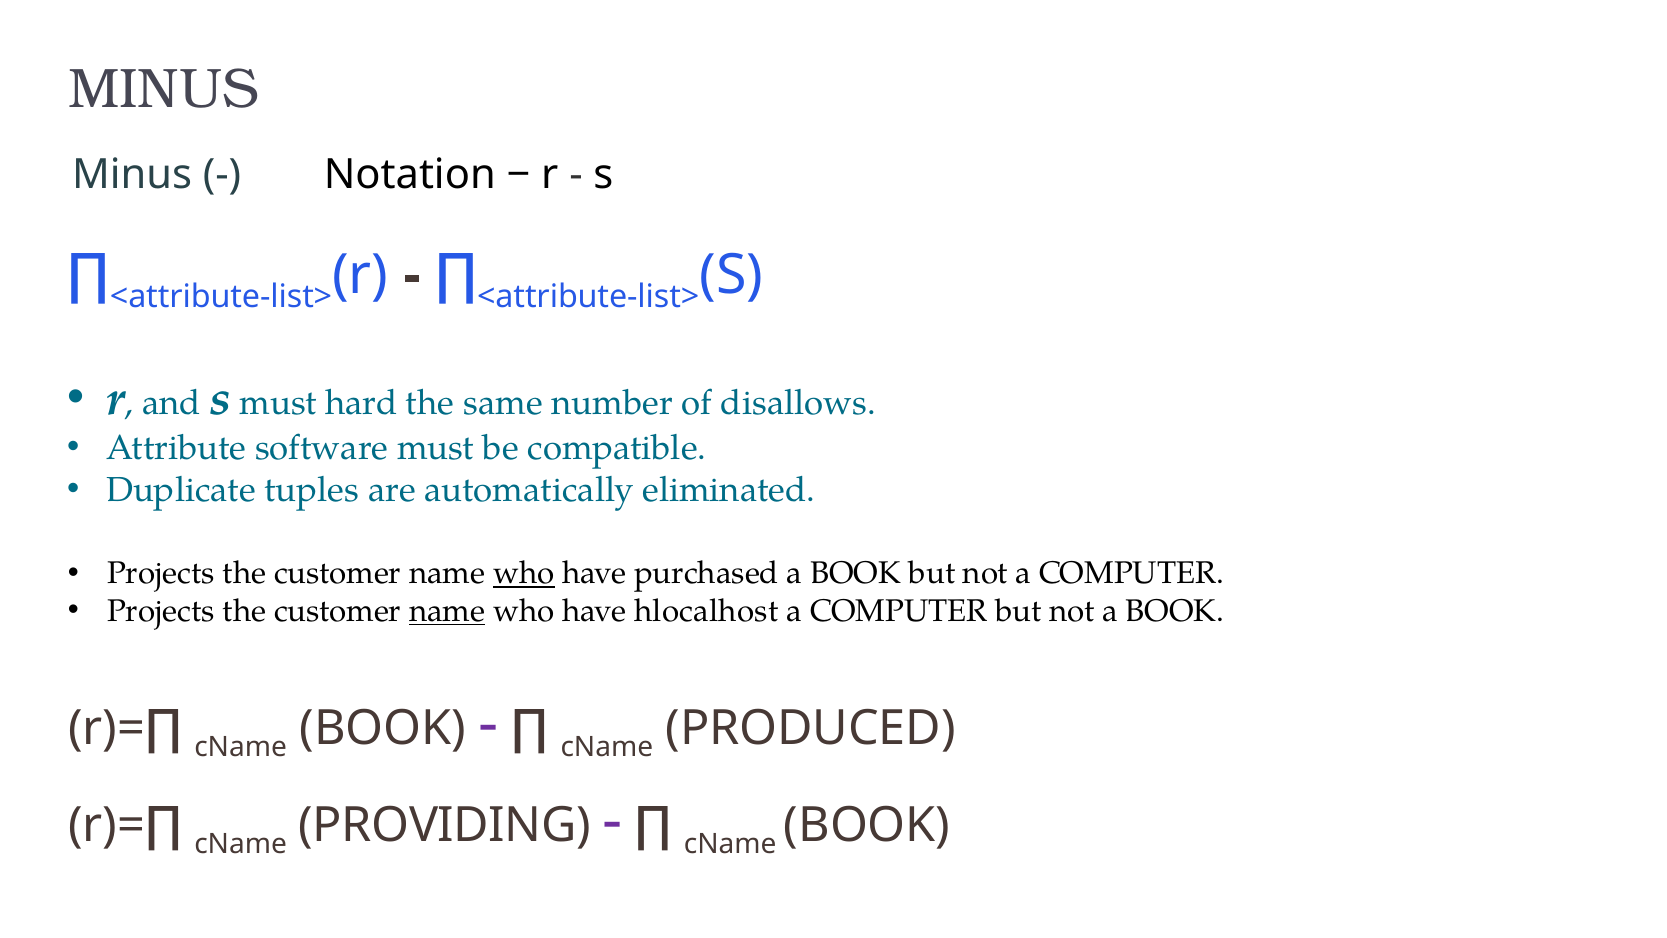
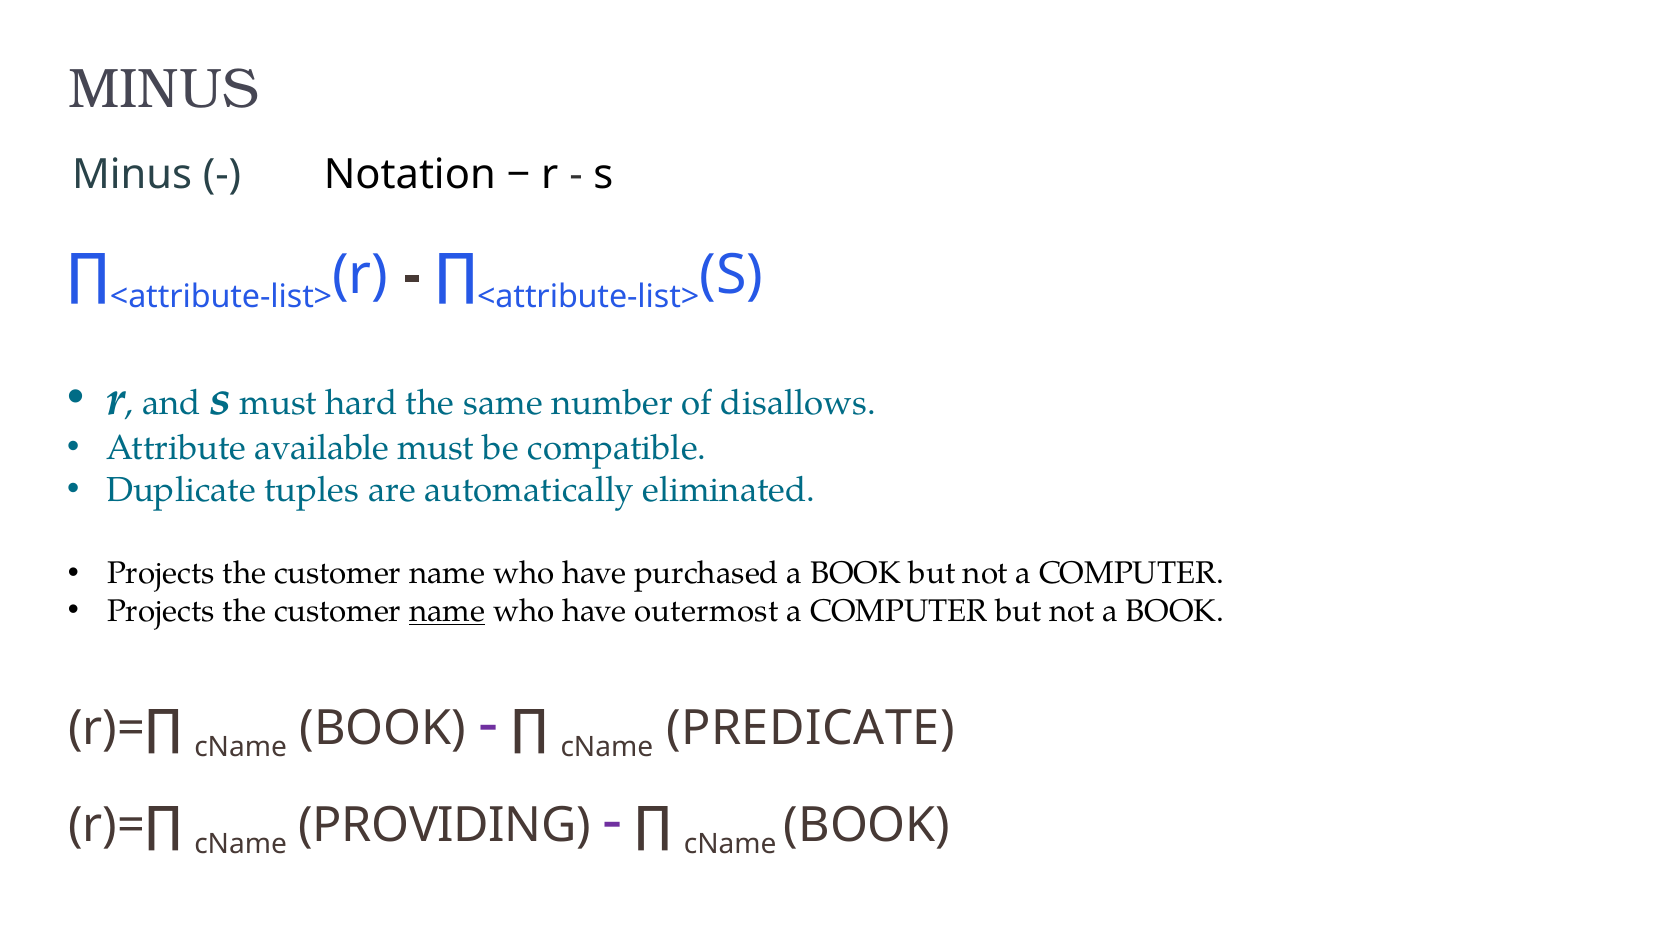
software: software -> available (322, 448)
who underline: present -> none (524, 573)
hlocalhost: hlocalhost -> outermost (706, 611)
PRODUCED: PRODUCED -> PREDICATE (811, 728)
